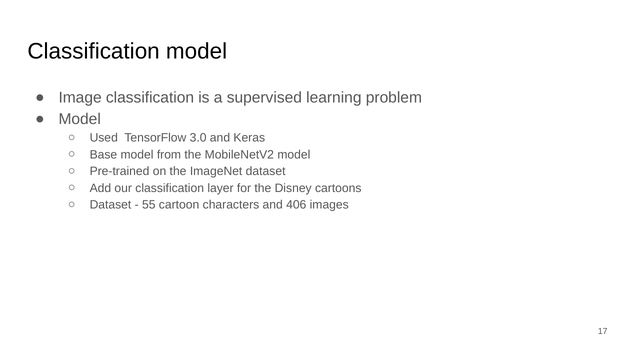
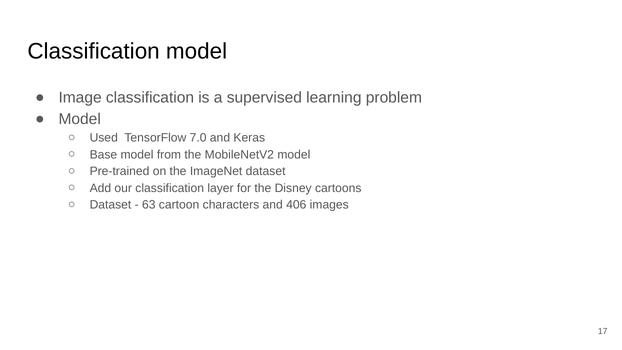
3.0: 3.0 -> 7.0 (198, 138)
55: 55 -> 63 (149, 205)
